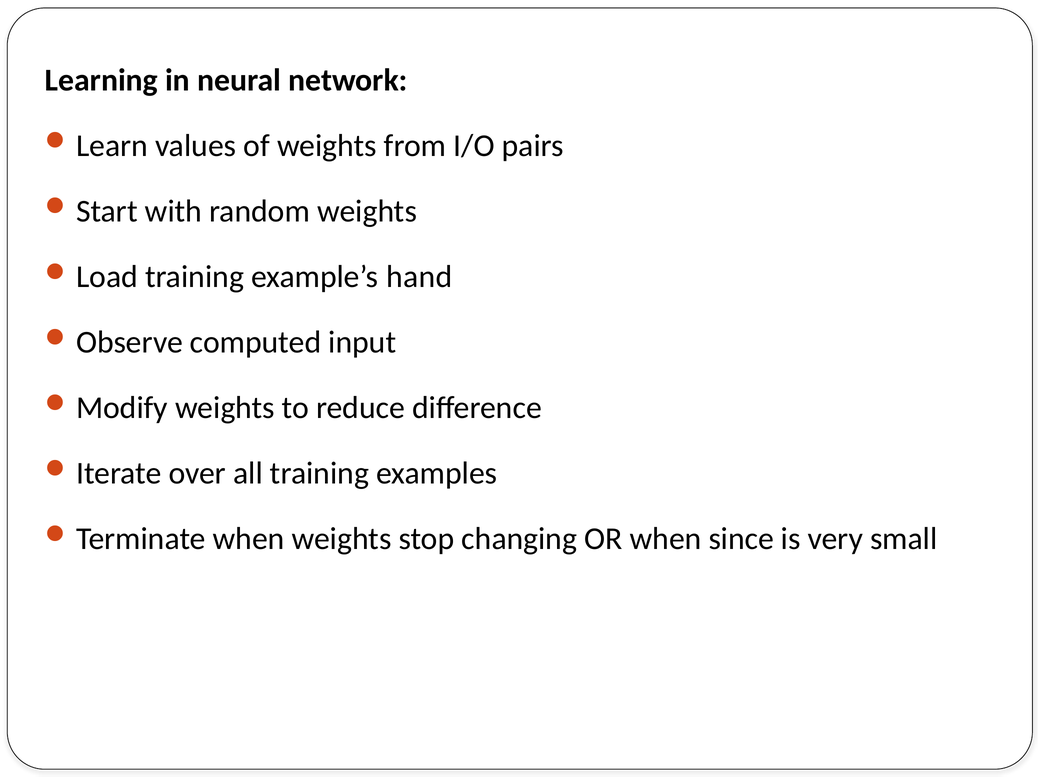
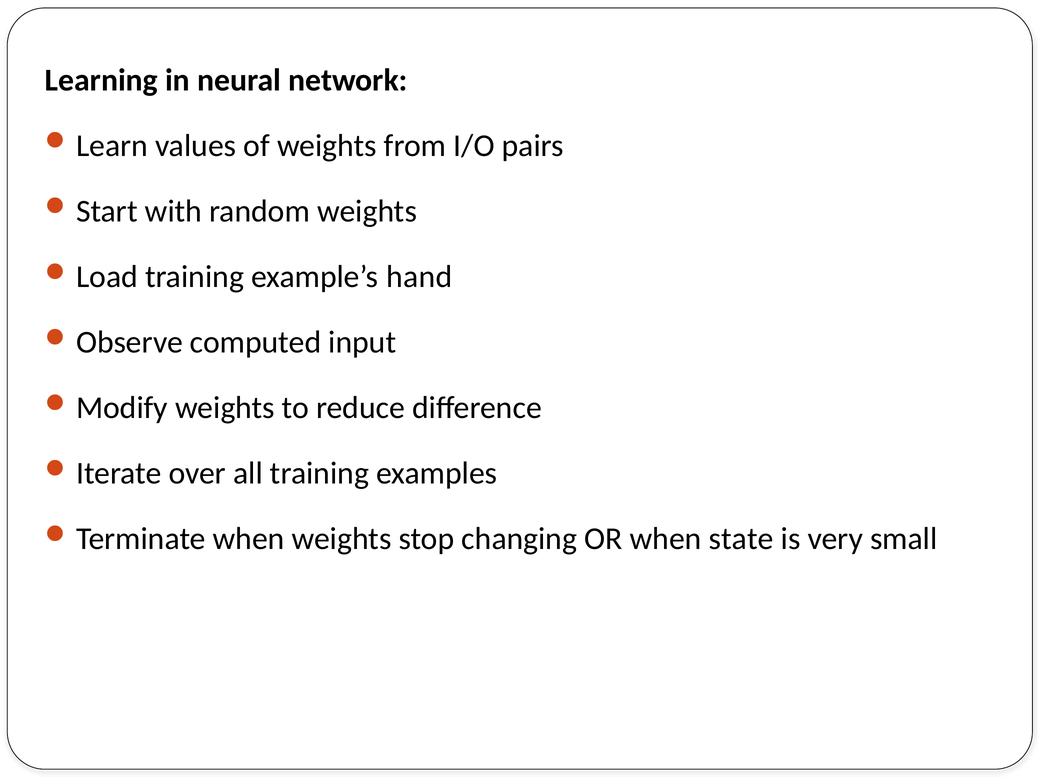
since: since -> state (741, 539)
